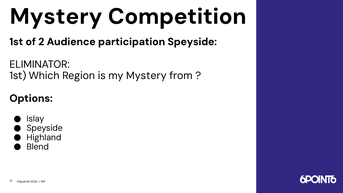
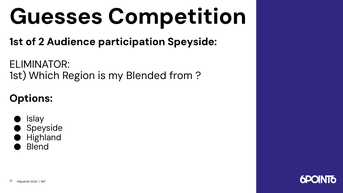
Mystery: Mystery -> Guesses (56, 16)
my Mystery: Mystery -> Blended (146, 76)
